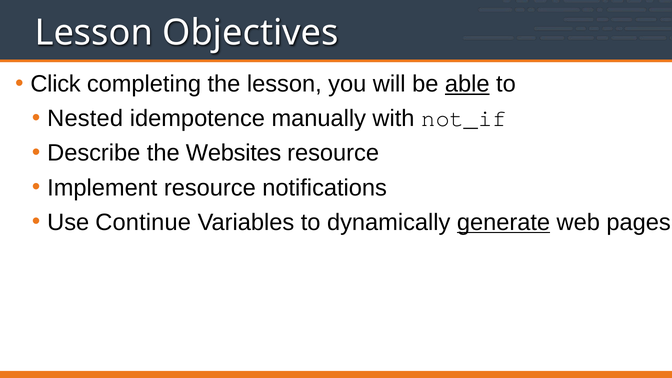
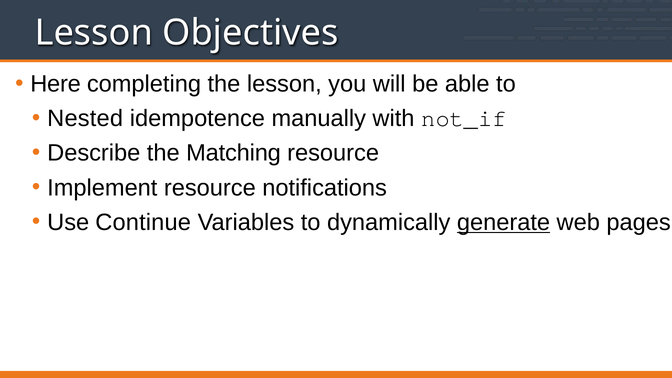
Click: Click -> Here (56, 84)
able underline: present -> none (467, 84)
Websites: Websites -> Matching (234, 153)
